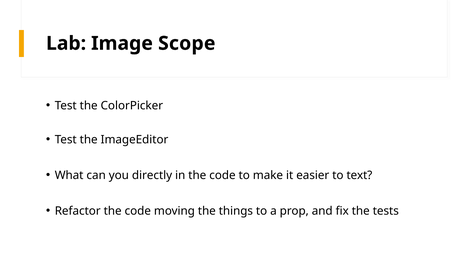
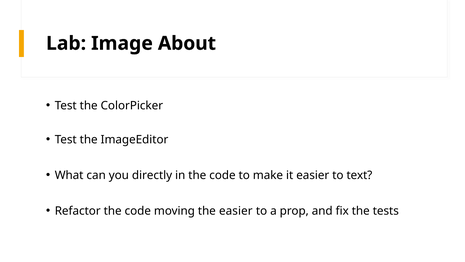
Scope: Scope -> About (187, 43)
the things: things -> easier (236, 211)
